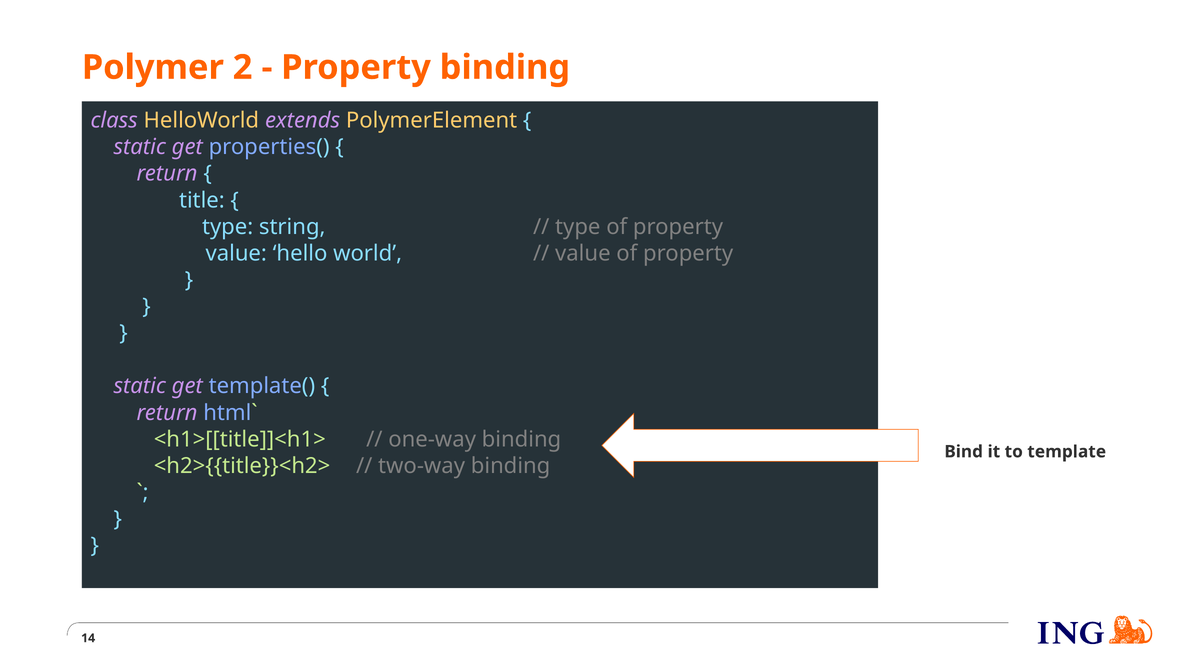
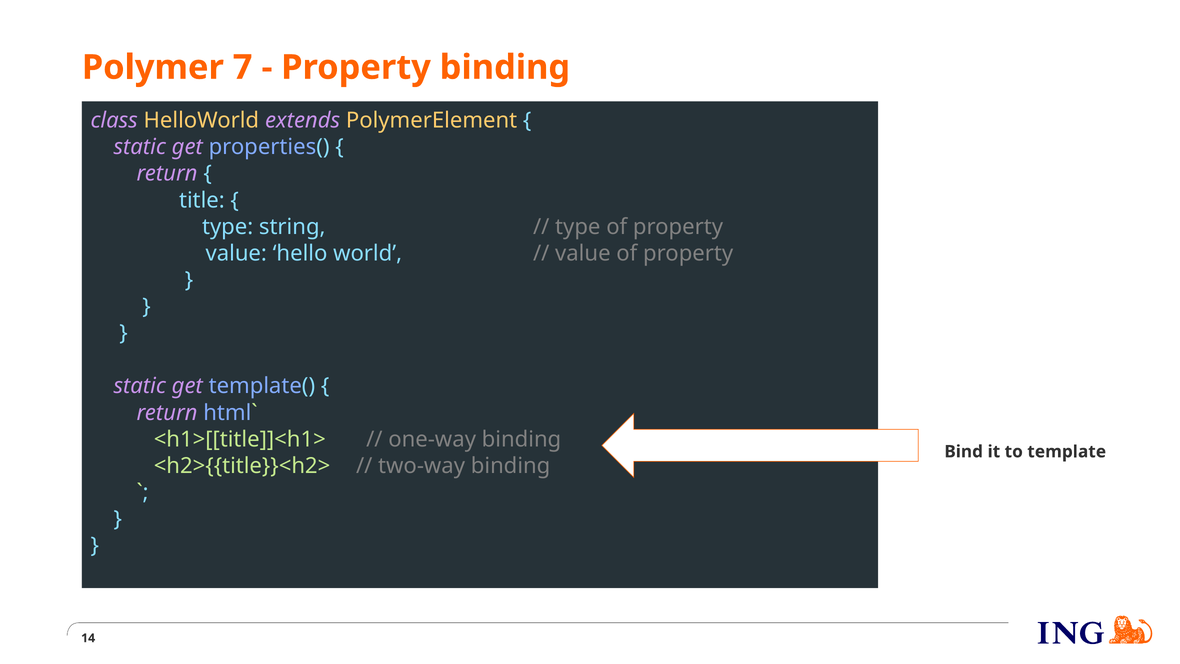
2: 2 -> 7 (243, 67)
